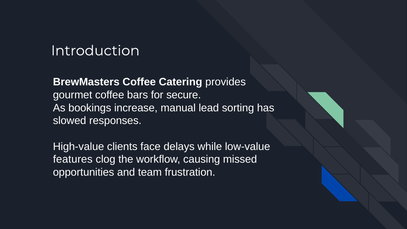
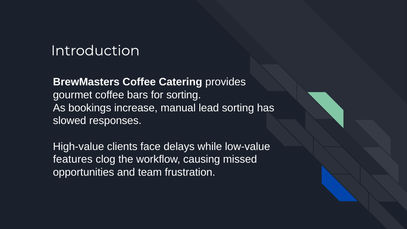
for secure: secure -> sorting (184, 95)
